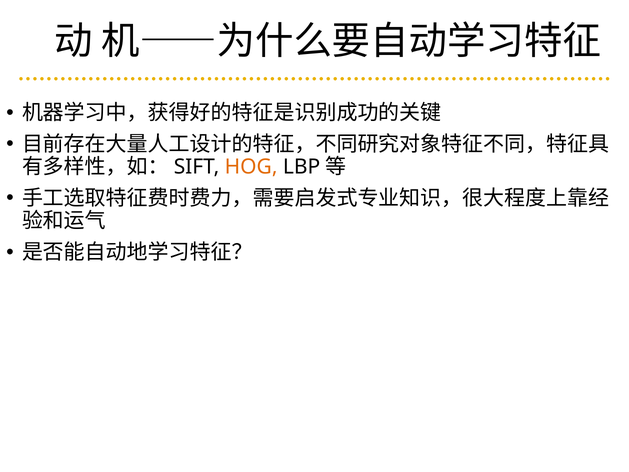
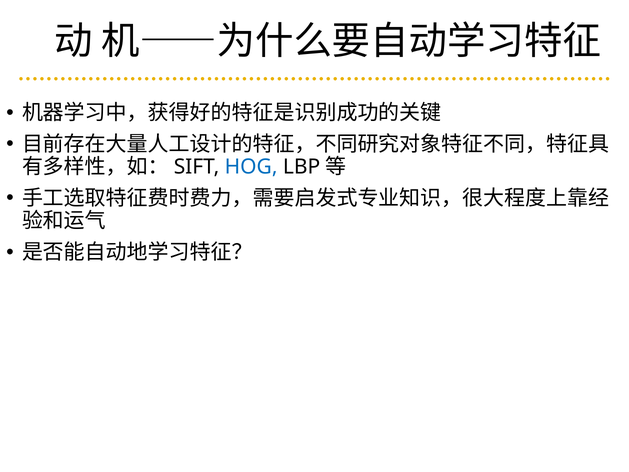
HOG colour: orange -> blue (251, 167)
